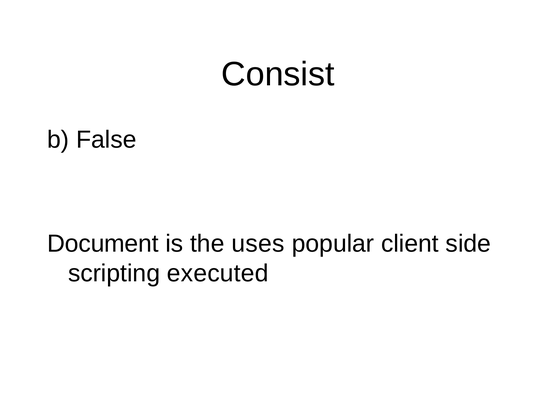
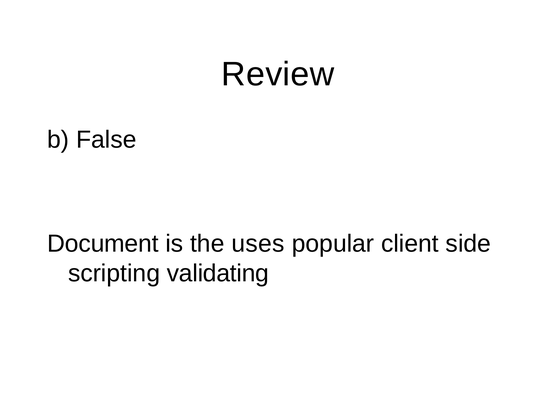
Consist: Consist -> Review (278, 74)
executed: executed -> validating (218, 273)
